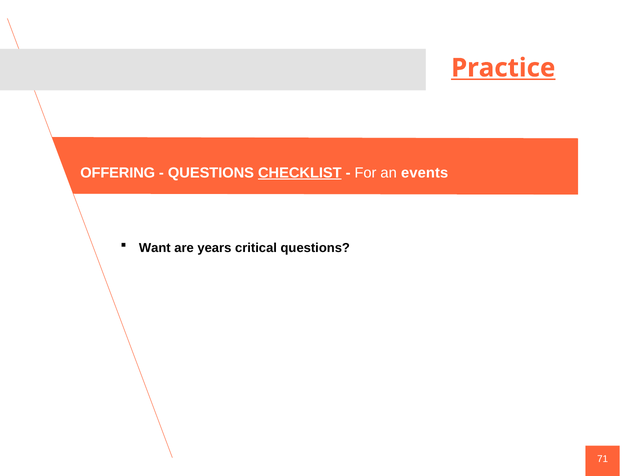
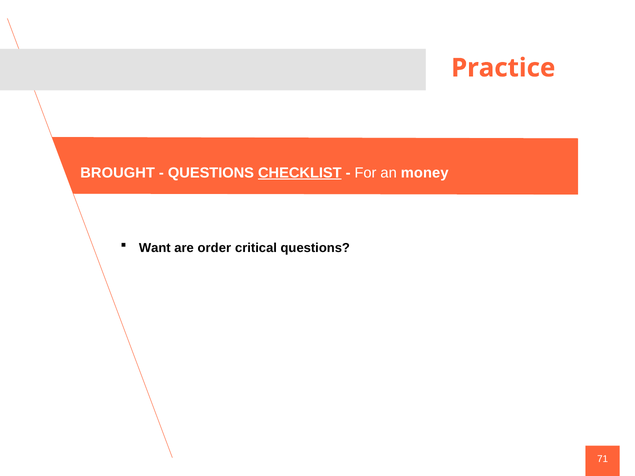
Practice underline: present -> none (503, 68)
OFFERING: OFFERING -> BROUGHT (118, 173)
events: events -> money (425, 173)
years: years -> order (214, 248)
